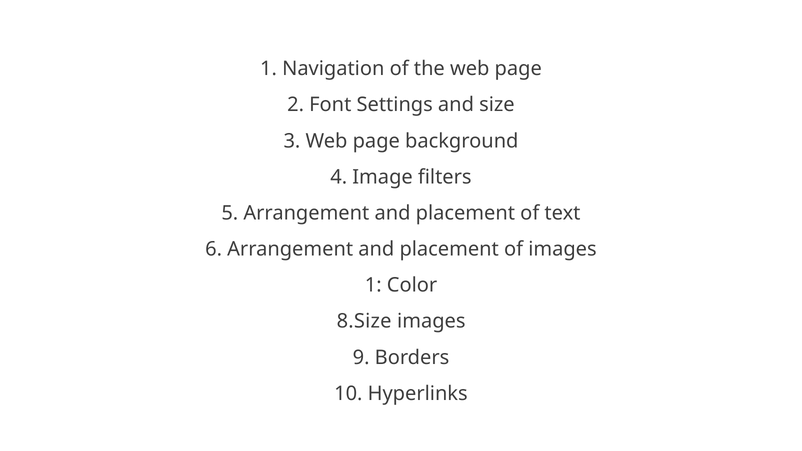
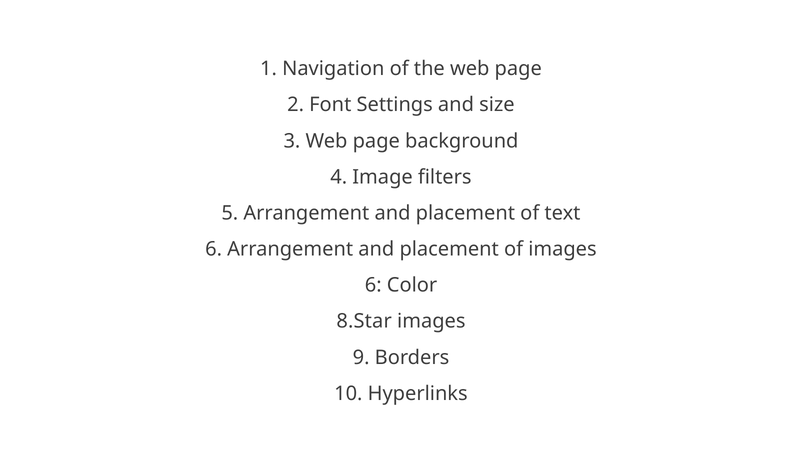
1: 1 -> 6 (373, 285)
8.Size: 8.Size -> 8.Star (364, 321)
